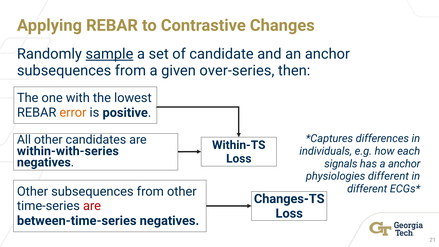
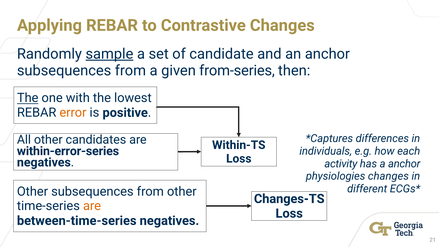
over-series: over-series -> from-series (237, 71)
The underline: none -> present (28, 98)
within-with-series: within-with-series -> within-error-series (68, 151)
signals: signals -> activity (341, 164)
physiologies different: different -> changes (388, 176)
are colour: red -> orange (92, 206)
